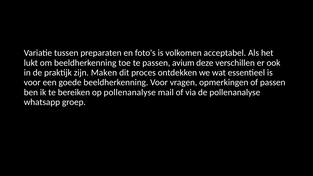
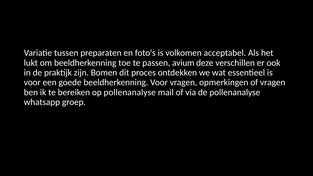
Maken: Maken -> Bomen (104, 73)
of passen: passen -> vragen (273, 83)
